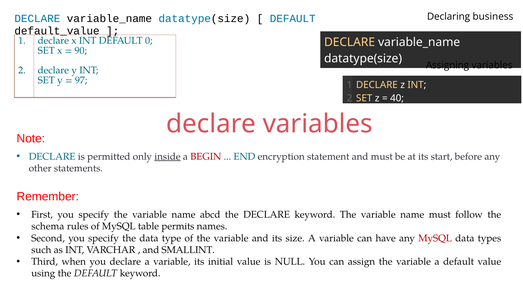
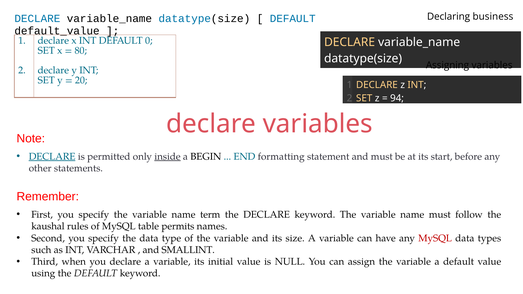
90: 90 -> 80 (81, 51)
97: 97 -> 20 (81, 80)
40: 40 -> 94 (397, 98)
DECLARE underline: none -> present (52, 157)
BEGIN colour: red -> black (206, 157)
encryption: encryption -> formatting (281, 157)
abcd: abcd -> term (210, 215)
schema: schema -> kaushal (48, 226)
